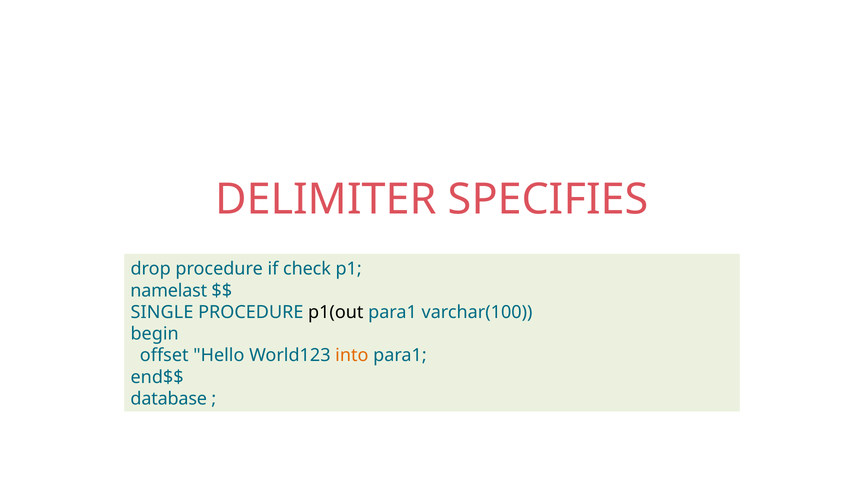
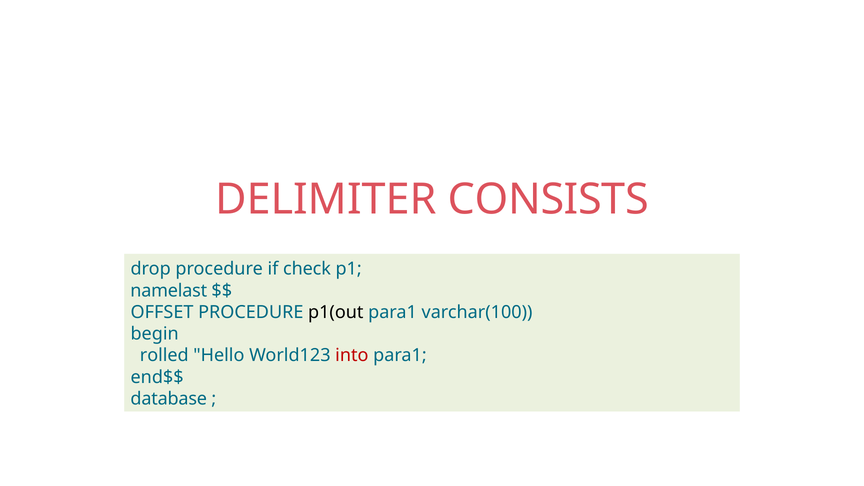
SPECIFIES: SPECIFIES -> CONSISTS (548, 200)
SINGLE: SINGLE -> OFFSET (162, 312)
offset: offset -> rolled (164, 356)
into colour: orange -> red (352, 356)
